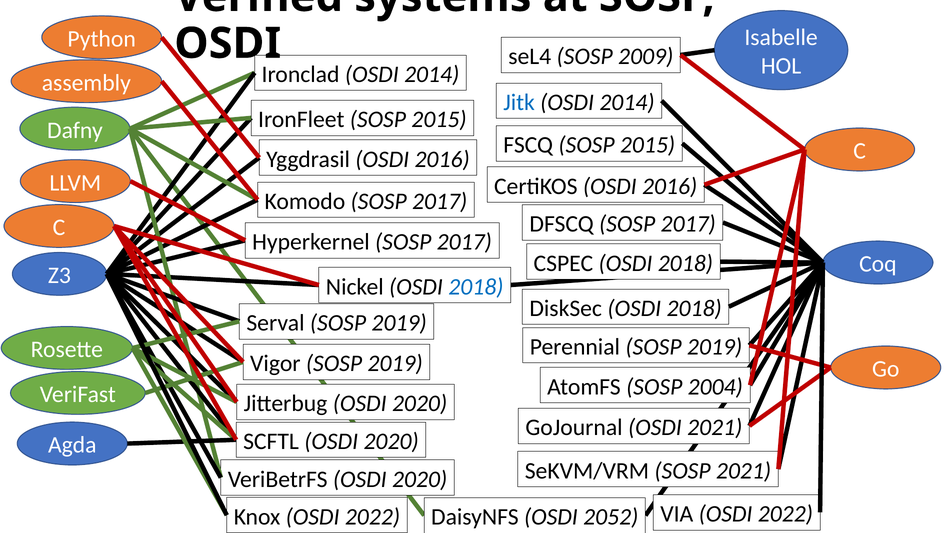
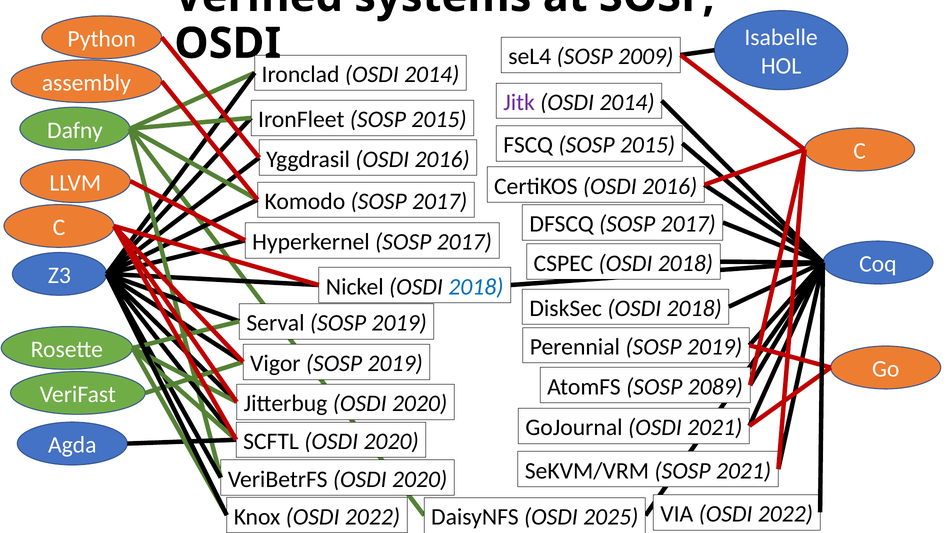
Jitk colour: blue -> purple (519, 102)
2004: 2004 -> 2089 (715, 387)
2052: 2052 -> 2025 (611, 517)
